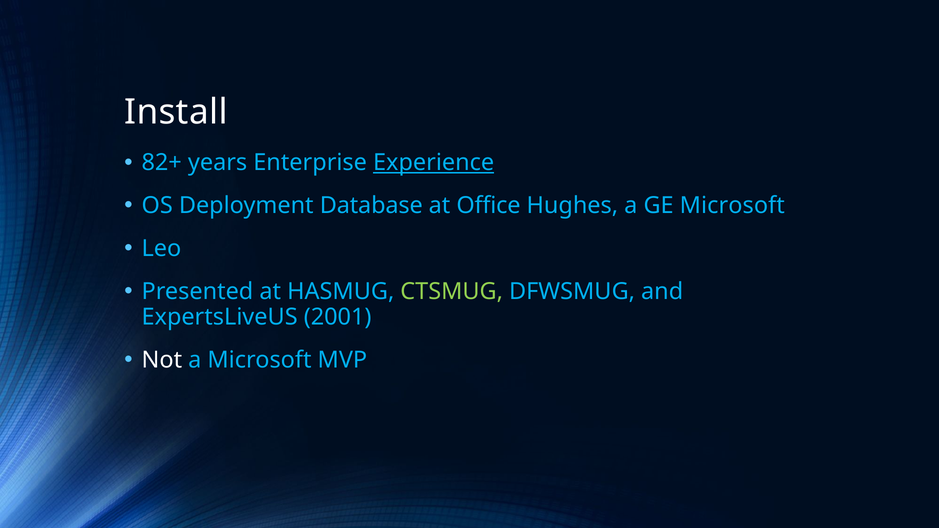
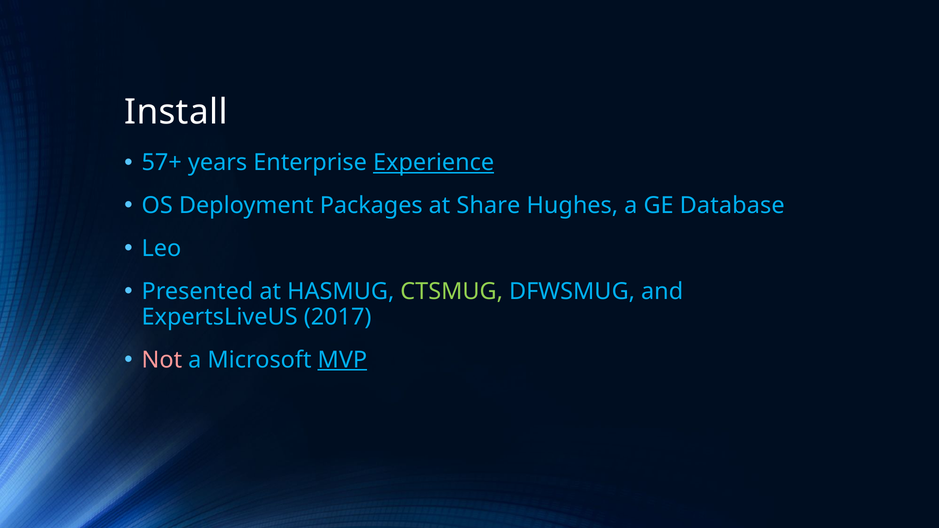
82+: 82+ -> 57+ (162, 163)
Database: Database -> Packages (371, 206)
Office: Office -> Share (488, 206)
GE Microsoft: Microsoft -> Database (732, 206)
2001: 2001 -> 2017 (338, 317)
Not colour: white -> pink (162, 360)
MVP underline: none -> present (342, 360)
